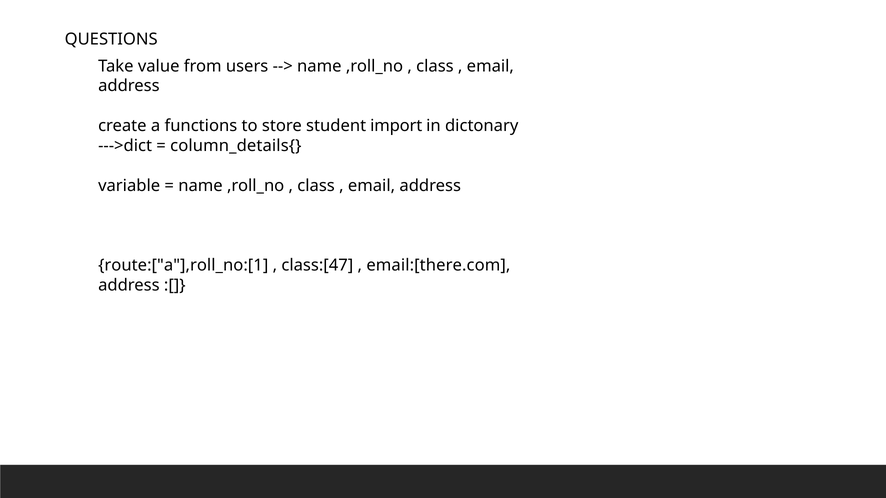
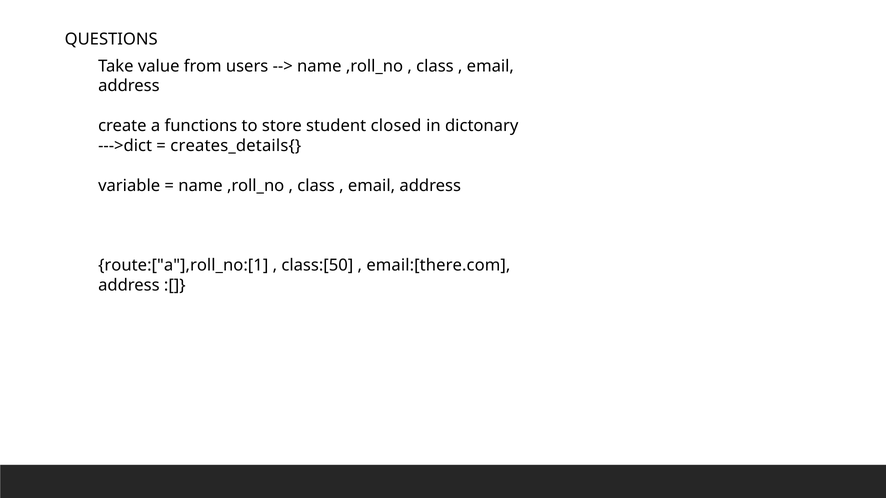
import: import -> closed (396, 126)
column_details{: column_details{ -> creates_details{ (236, 146)
class:[47: class:[47 -> class:[50 (317, 265)
